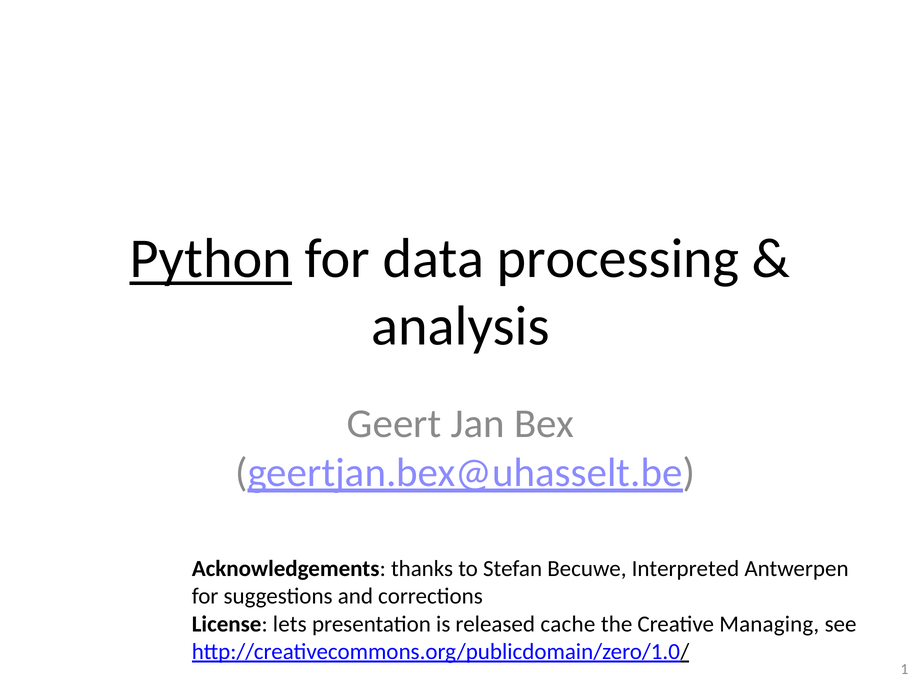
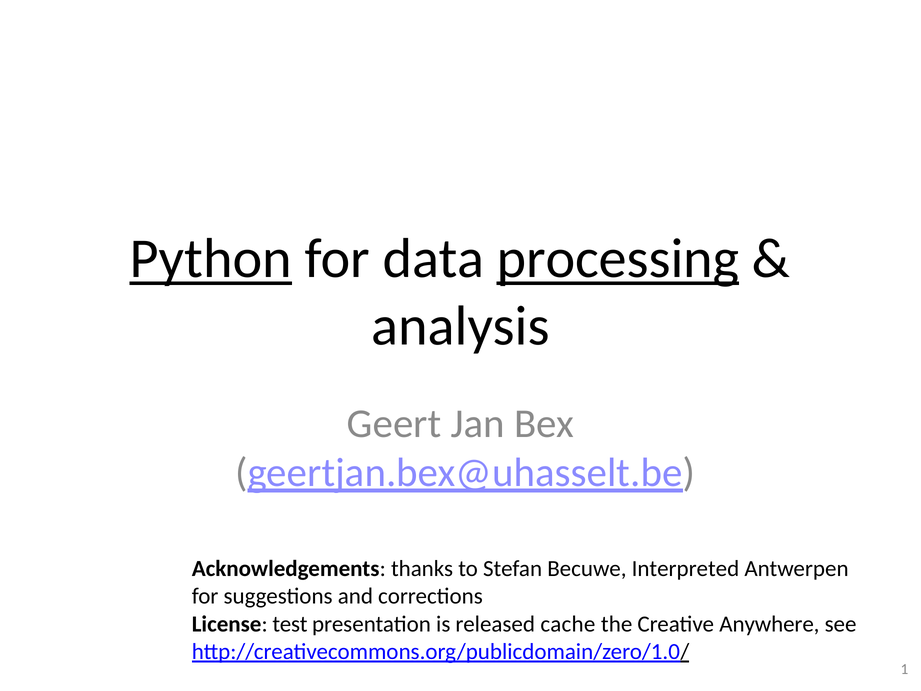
processing underline: none -> present (618, 259)
lets: lets -> test (290, 624)
Managing: Managing -> Anywhere (769, 624)
